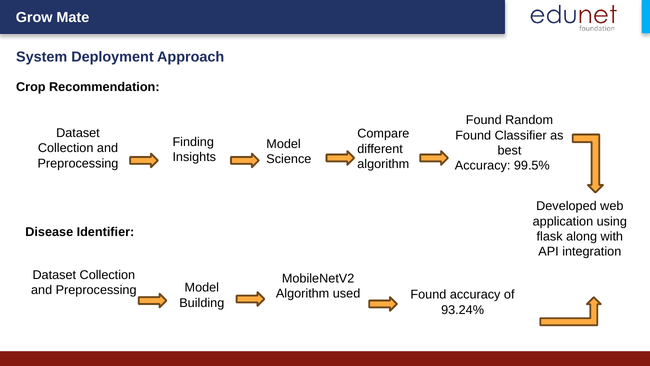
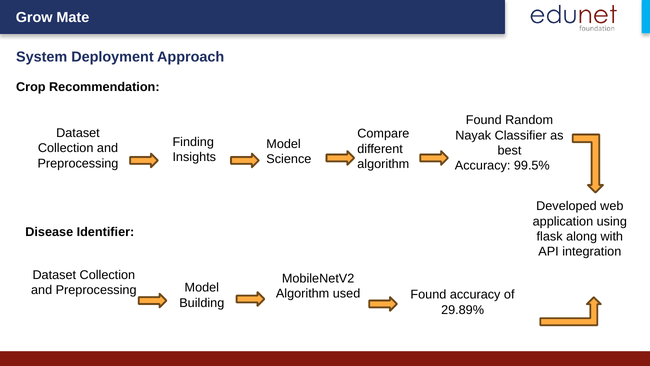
Found: Found -> Nayak (473, 135)
93.24%: 93.24% -> 29.89% (463, 310)
